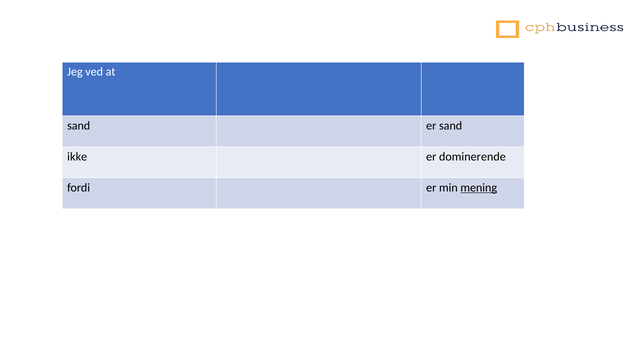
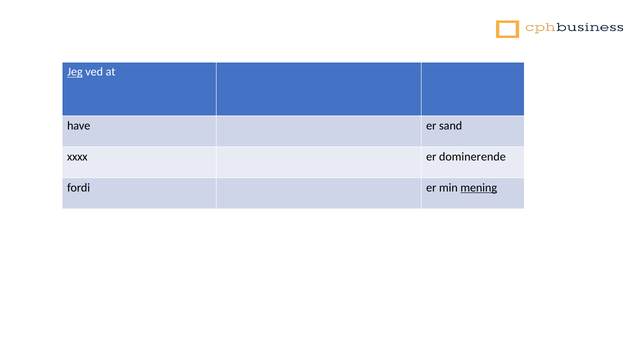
Jeg underline: none -> present (75, 72)
sand: sand -> have (79, 126)
ikke: ikke -> xxxx (77, 157)
